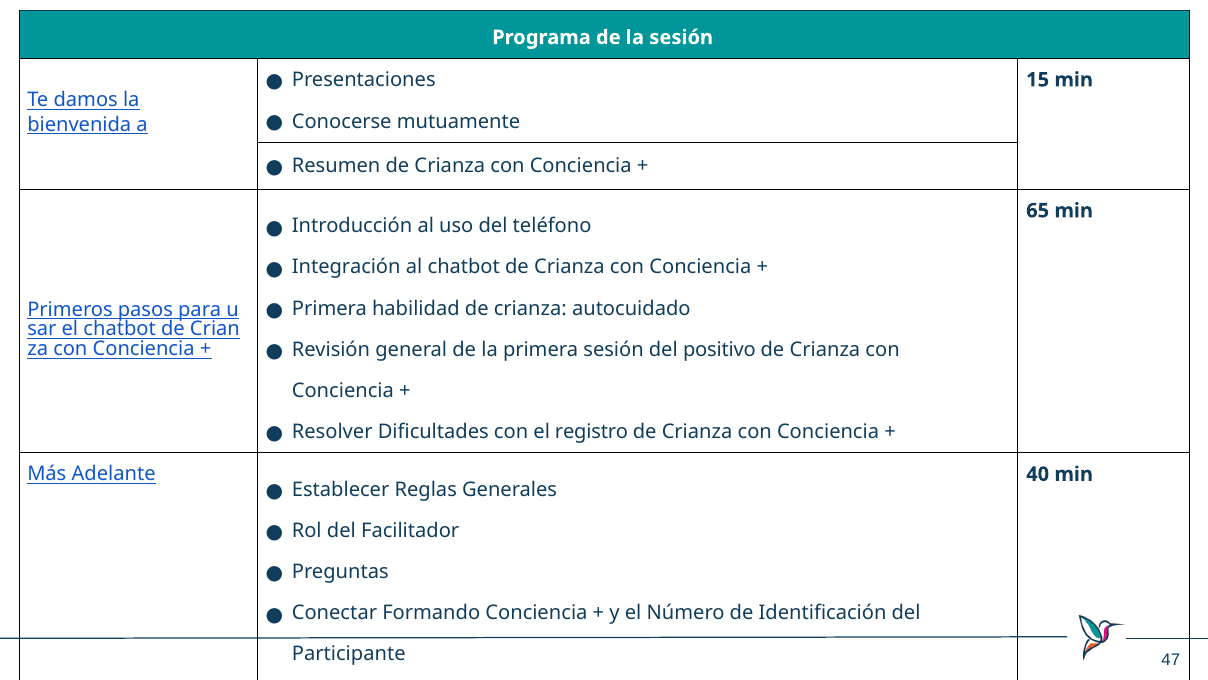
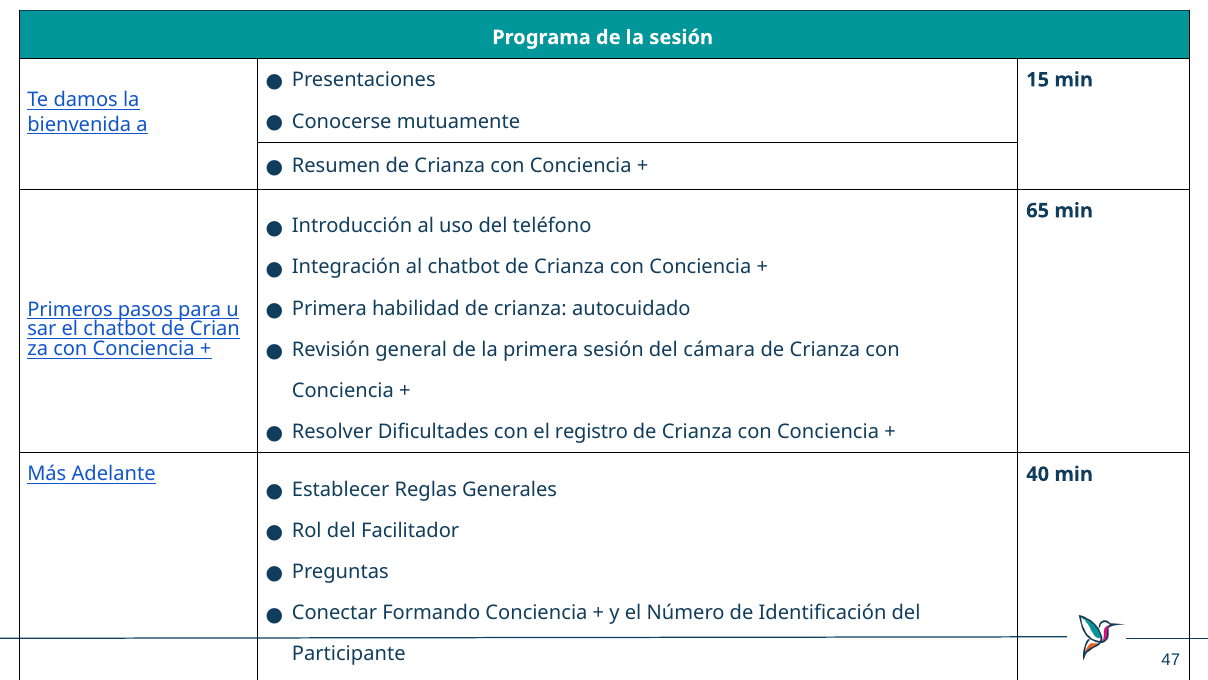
positivo: positivo -> cámara (719, 349)
